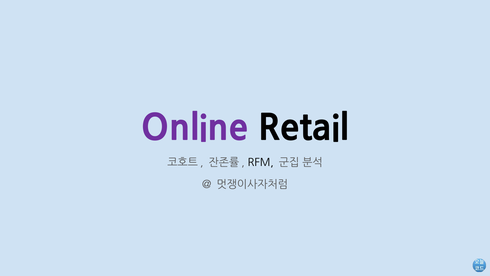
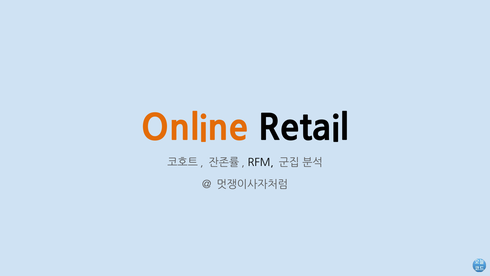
Online colour: purple -> orange (195, 128)
